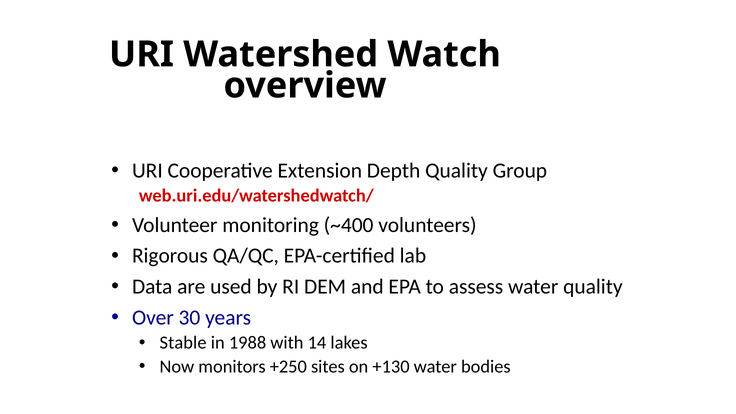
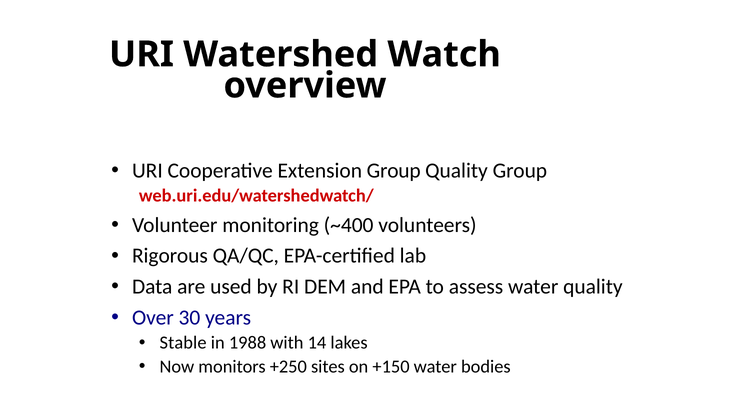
Extension Depth: Depth -> Group (394, 170)
+130: +130 -> +150 (391, 367)
